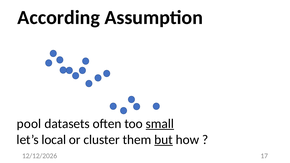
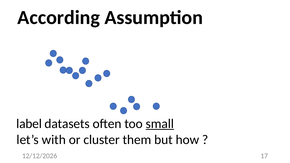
pool: pool -> label (29, 124)
local: local -> with (54, 140)
but underline: present -> none (164, 140)
